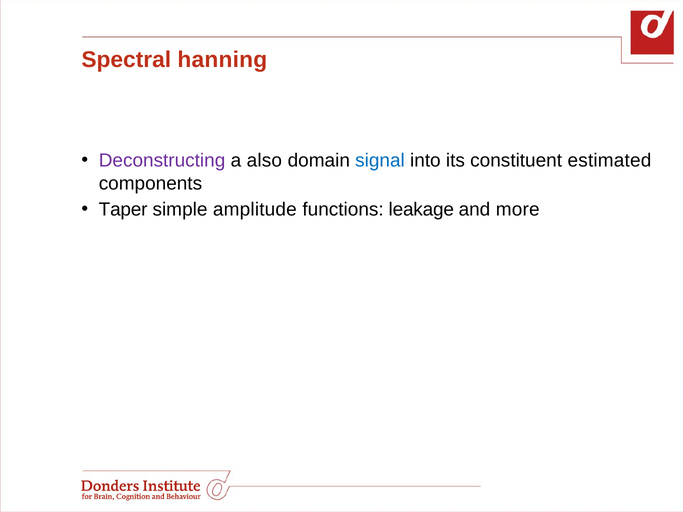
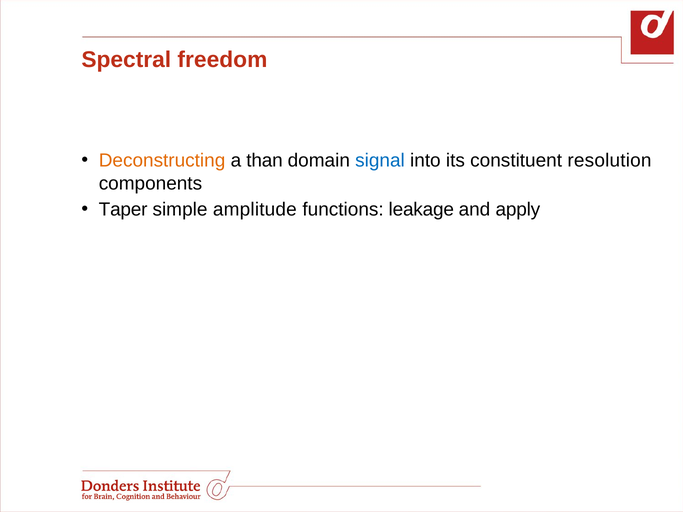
hanning: hanning -> freedom (222, 60)
Deconstructing colour: purple -> orange (162, 161)
also: also -> than (265, 161)
estimated: estimated -> resolution (609, 161)
more: more -> apply (518, 210)
